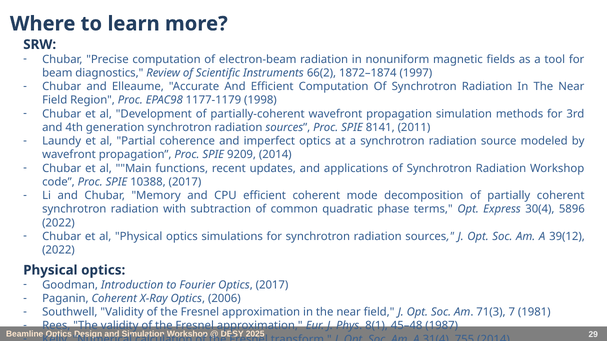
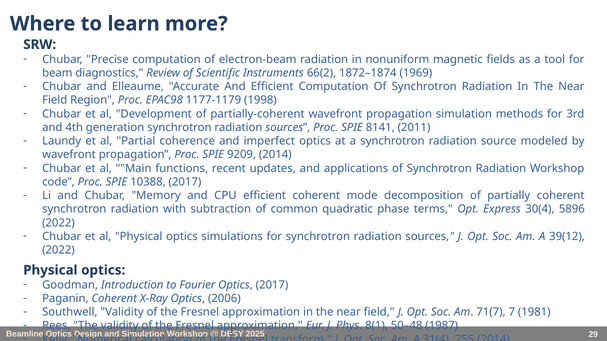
1997: 1997 -> 1969 (416, 73)
71(3: 71(3 -> 71(7 (491, 313)
45–48: 45–48 -> 50–48 (407, 326)
